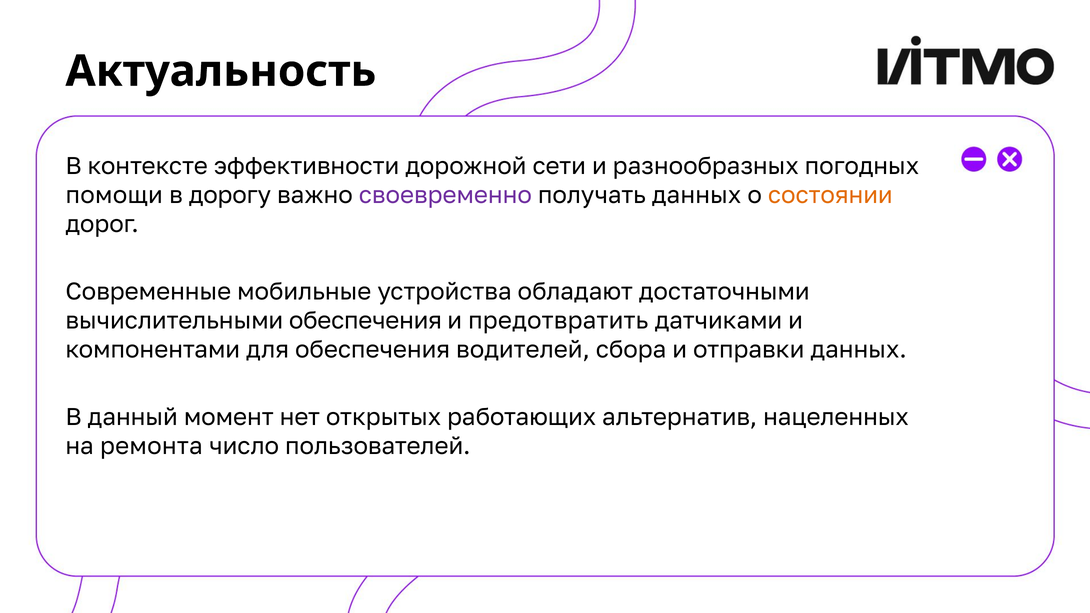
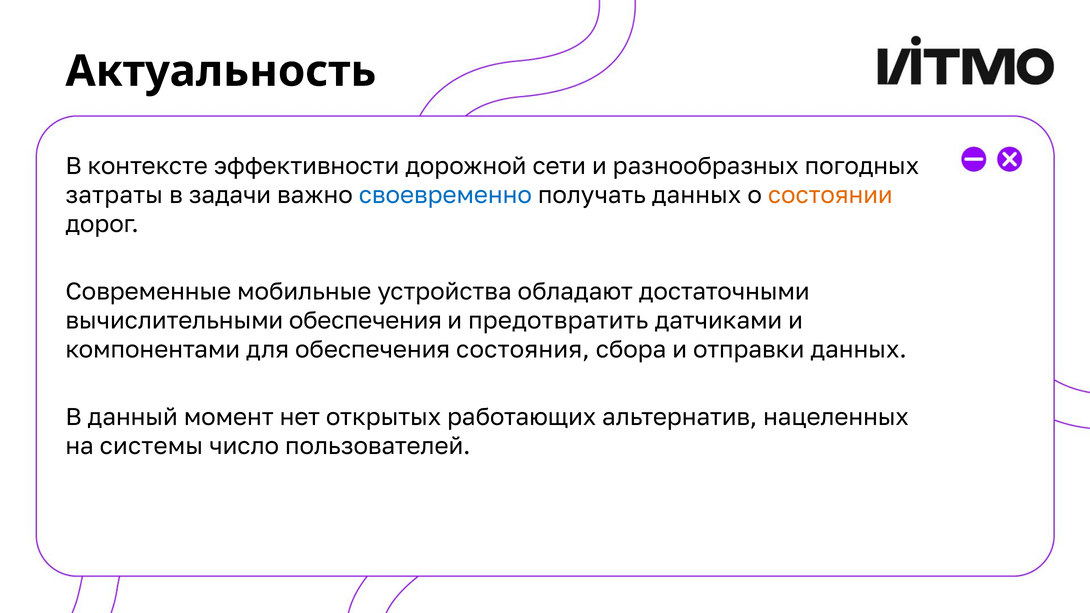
помощи: помощи -> затраты (114, 195)
дорогу: дорогу -> задачи (230, 195)
своевременно colour: purple -> blue (445, 195)
водителей: водителей -> состояния (523, 350)
ремонта: ремонта -> системы (151, 447)
